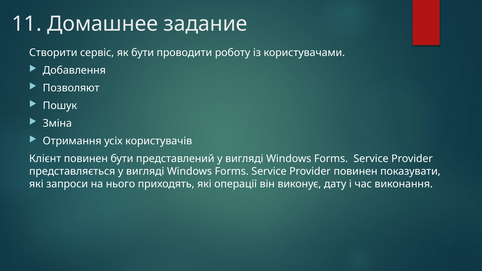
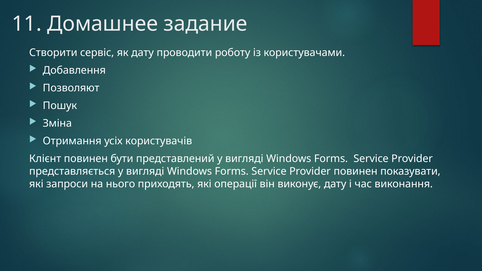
як бути: бути -> дату (143, 53)
